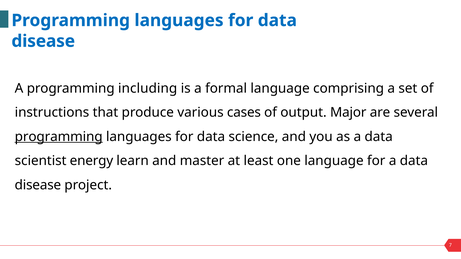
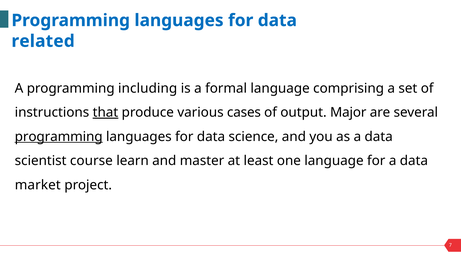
disease: disease -> related (43, 41)
that underline: none -> present (105, 113)
energy: energy -> course (91, 161)
disease: disease -> market (38, 185)
